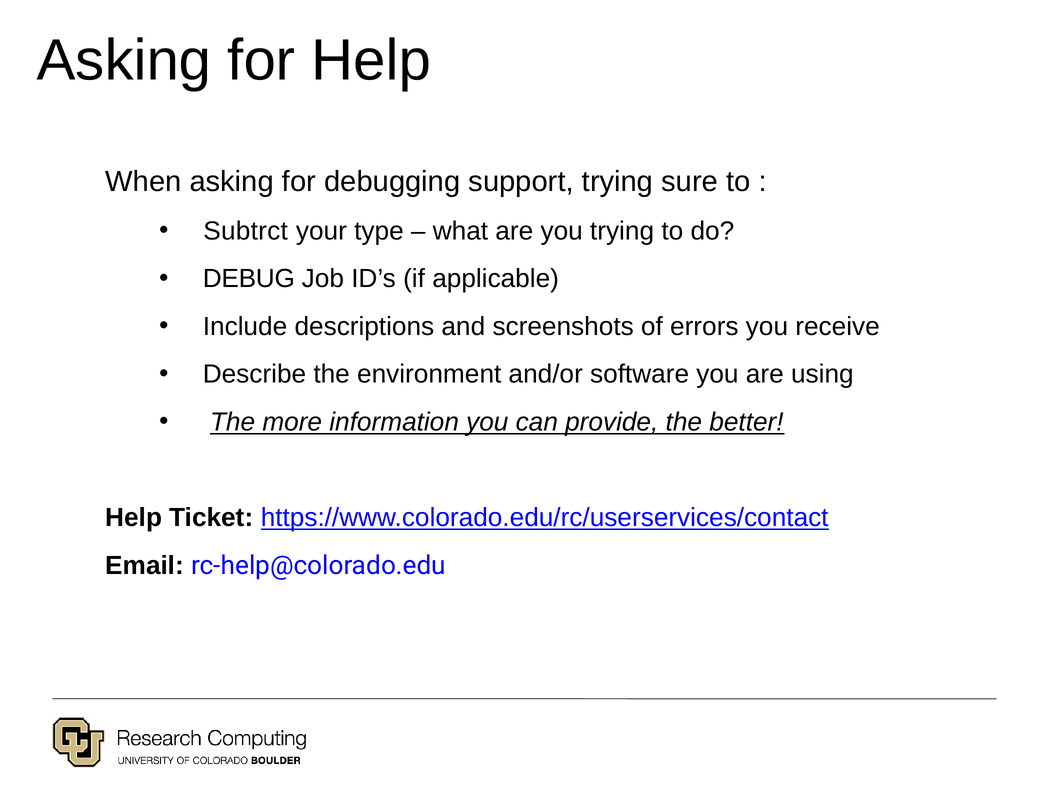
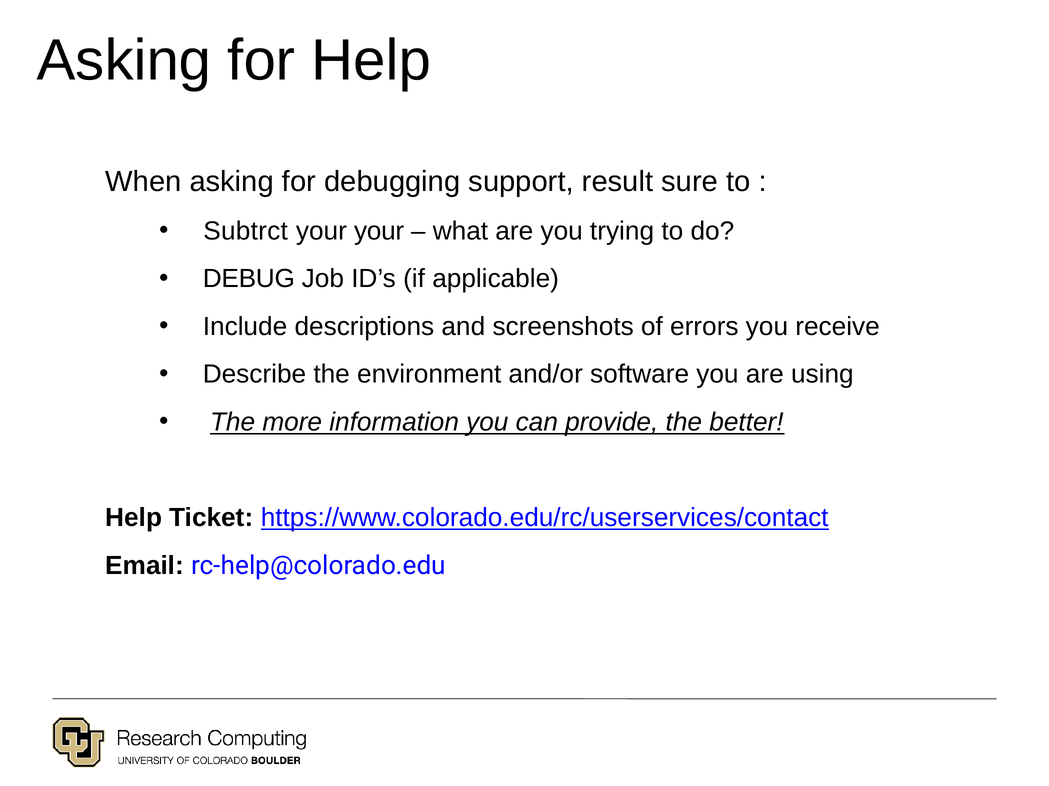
support trying: trying -> result (618, 182)
your type: type -> your (379, 231)
